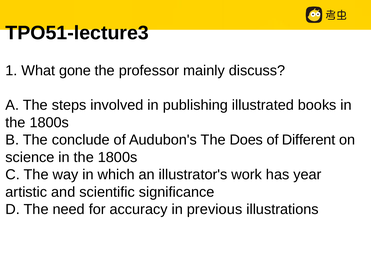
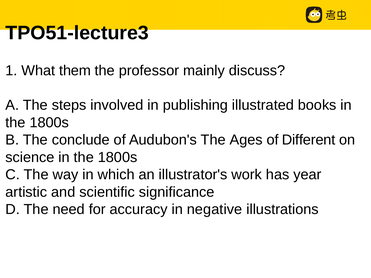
gone: gone -> them (75, 71)
Does: Does -> Ages (246, 140)
previous: previous -> negative (215, 210)
